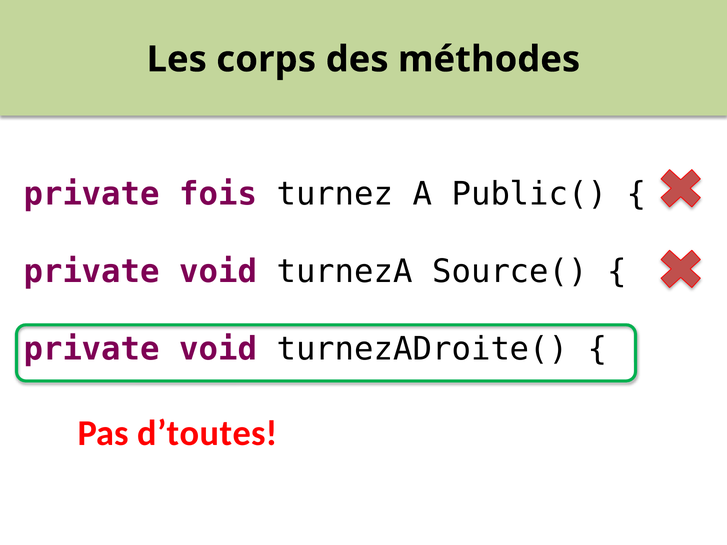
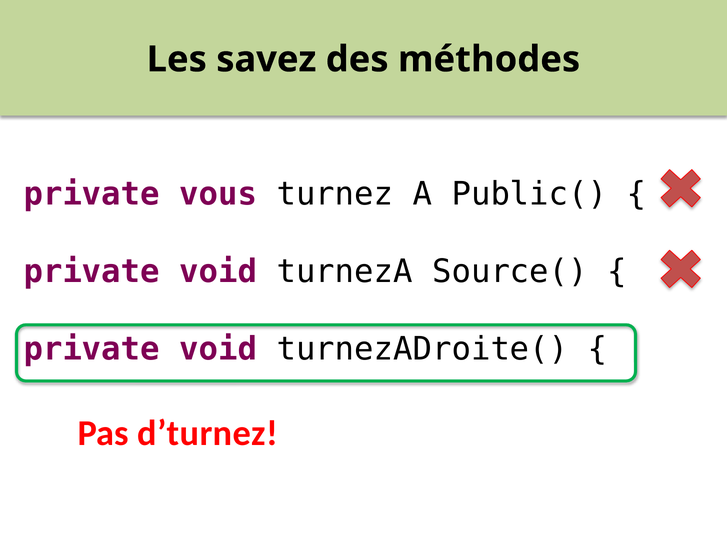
corps: corps -> savez (266, 59)
fois: fois -> vous (218, 194)
d’toutes: d’toutes -> d’turnez (208, 433)
